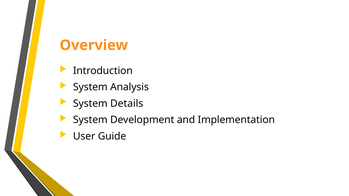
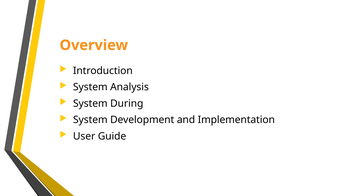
Details: Details -> During (127, 104)
